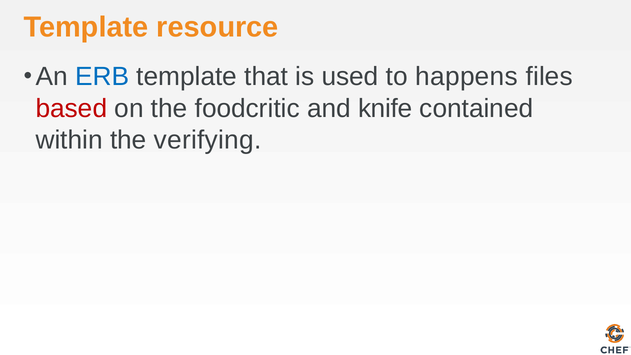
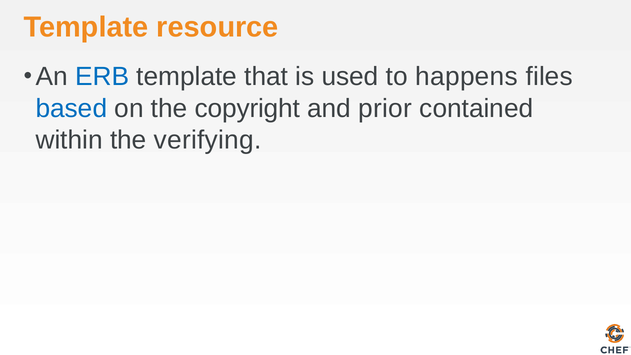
based colour: red -> blue (71, 108)
foodcritic: foodcritic -> copyright (247, 108)
knife: knife -> prior (385, 108)
